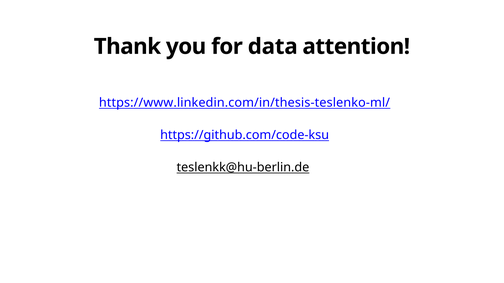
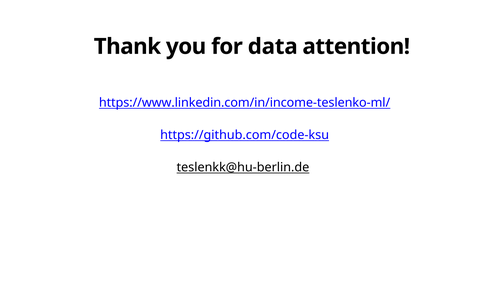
https://www.linkedin.com/in/thesis-teslenko-ml/: https://www.linkedin.com/in/thesis-teslenko-ml/ -> https://www.linkedin.com/in/income-teslenko-ml/ (245, 103)
